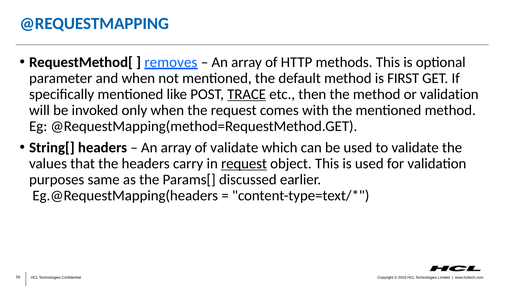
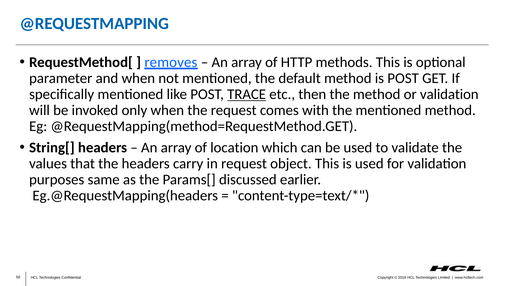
is FIRST: FIRST -> POST (403, 78)
of validate: validate -> location (234, 147)
request underline: present -> none (244, 163)
